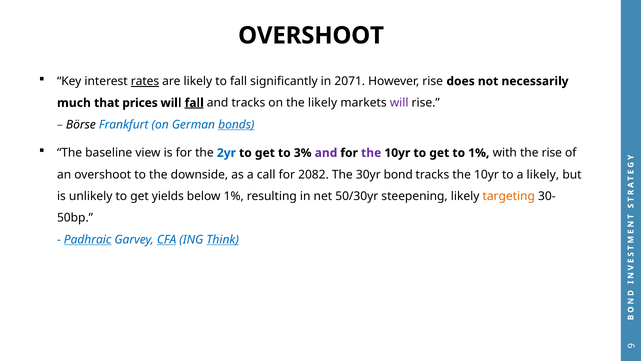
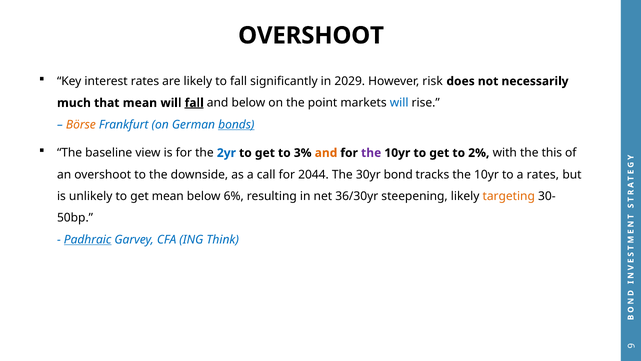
rates underline: present -> none (145, 81)
2071: 2071 -> 2029 (350, 81)
However rise: rise -> risk (433, 81)
that prices: prices -> mean (140, 103)
and tracks: tracks -> below (248, 103)
the likely: likely -> point (323, 103)
will colour: purple -> blue (399, 103)
Börse colour: black -> orange (81, 124)
and colour: purple -> orange (326, 153)
to 1%: 1% -> 2% (479, 153)
the rise: rise -> this (552, 153)
2082: 2082 -> 2044 (313, 174)
a likely: likely -> rates (543, 174)
get yields: yields -> mean (168, 196)
below 1%: 1% -> 6% (234, 196)
50/30yr: 50/30yr -> 36/30yr (357, 196)
CFA underline: present -> none (167, 239)
Think underline: present -> none (223, 239)
